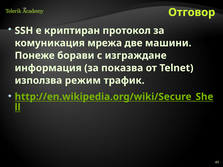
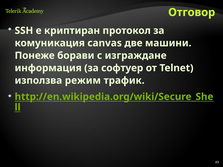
мрежа: мрежа -> canvas (105, 43)
показва: показва -> софтуер (122, 68)
